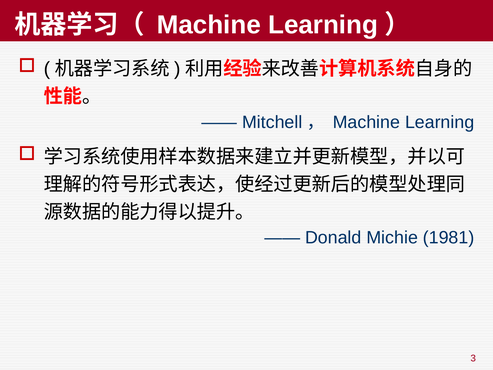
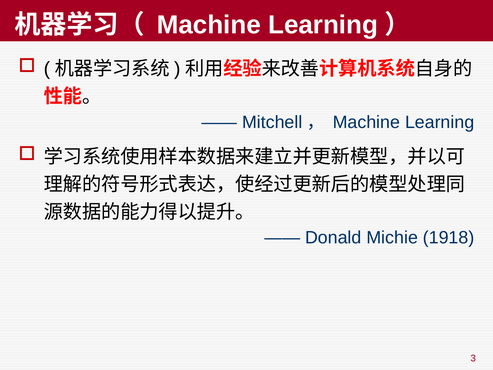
1981: 1981 -> 1918 (449, 238)
